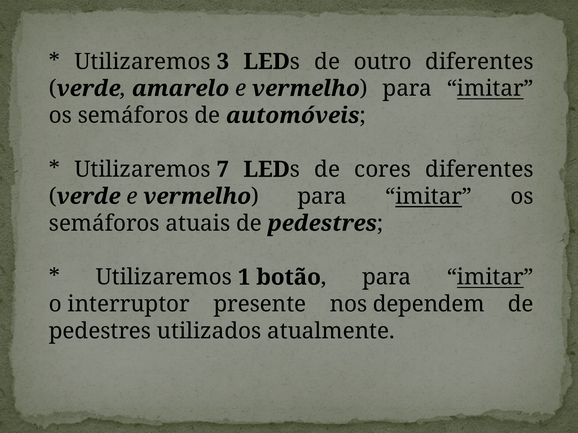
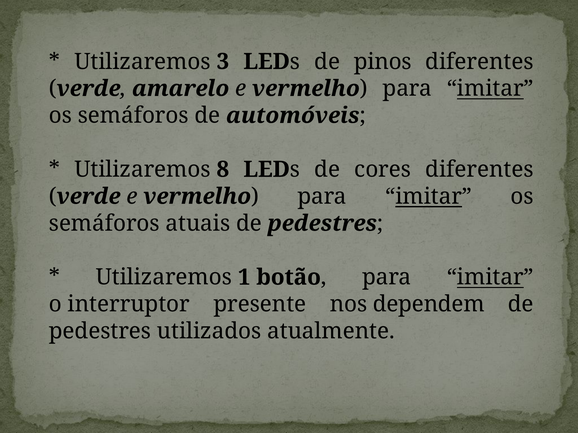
outro: outro -> pinos (383, 62)
7: 7 -> 8 (223, 170)
